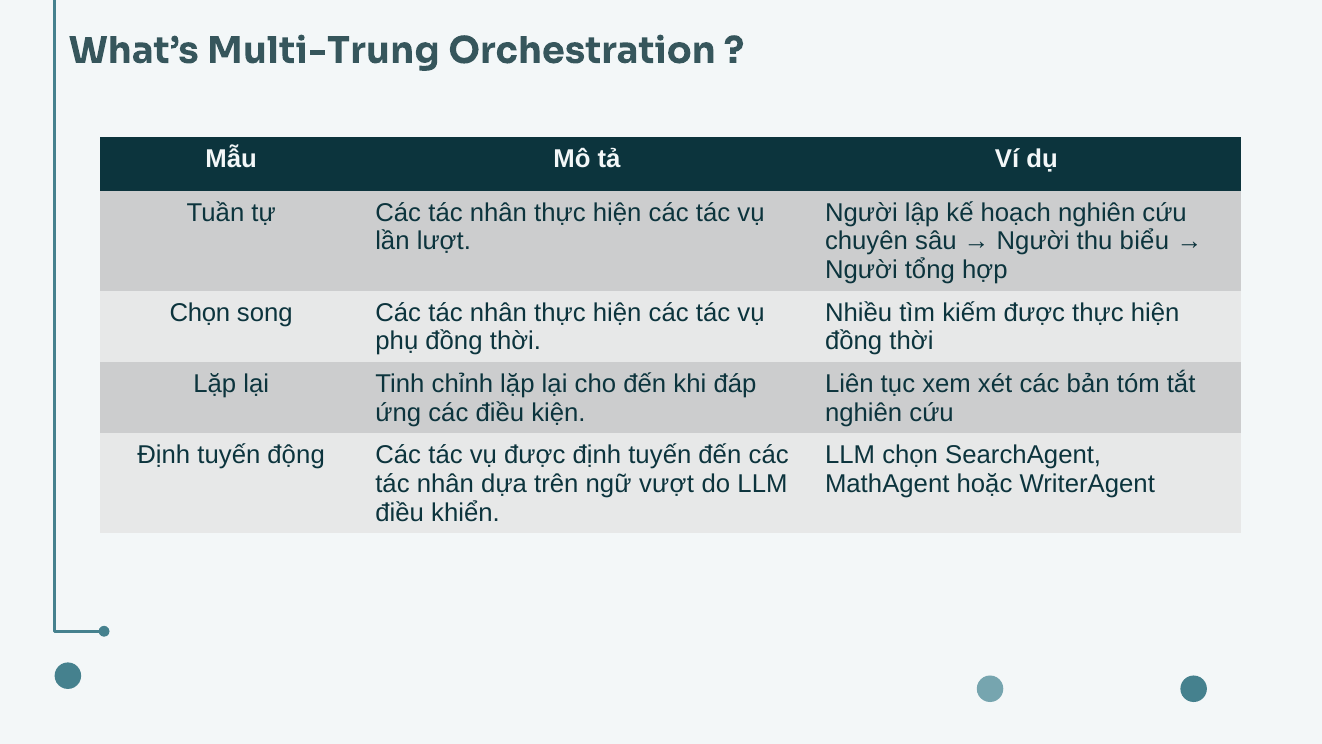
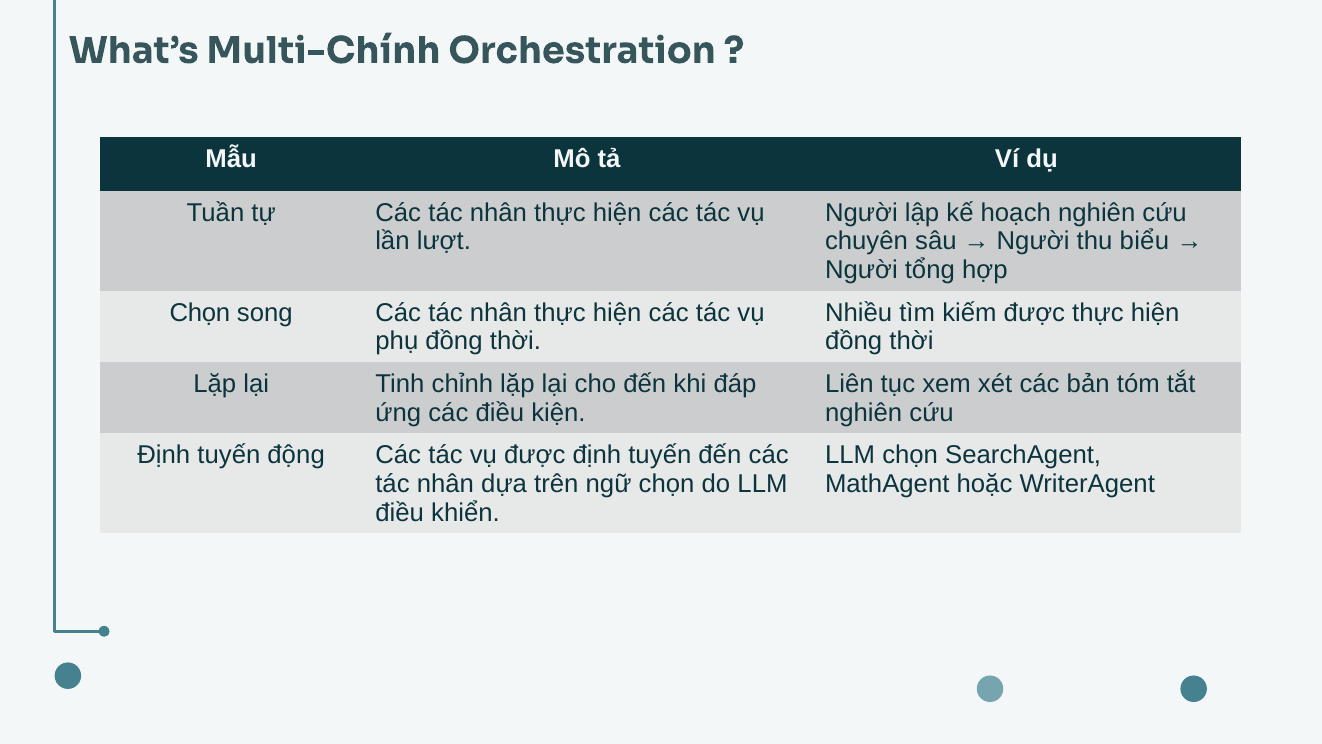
Multi-Trung: Multi-Trung -> Multi-Chính (323, 51)
ngữ vượt: vượt -> chọn (667, 483)
